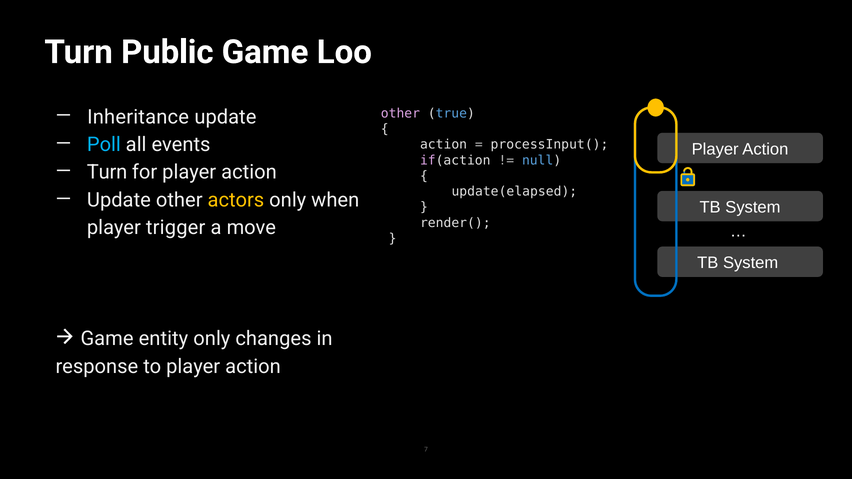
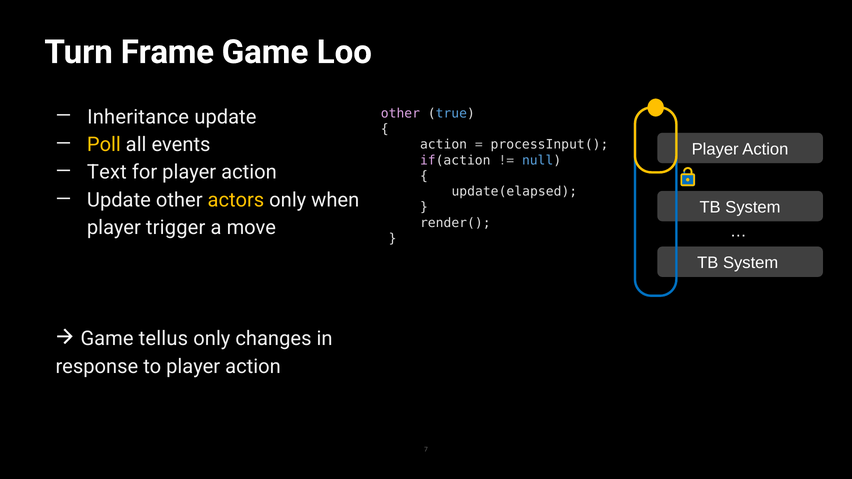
Public: Public -> Frame (167, 52)
Poll colour: light blue -> yellow (104, 145)
Turn: Turn -> Text (107, 172)
entity: entity -> tellus (163, 339)
